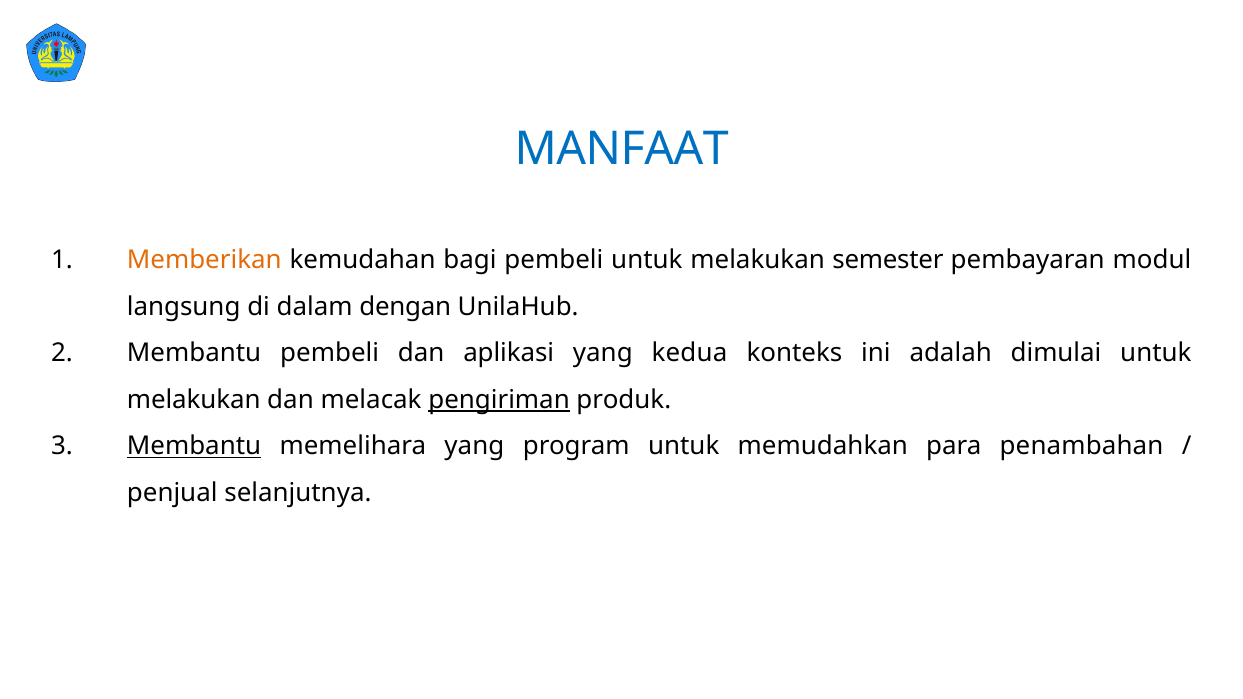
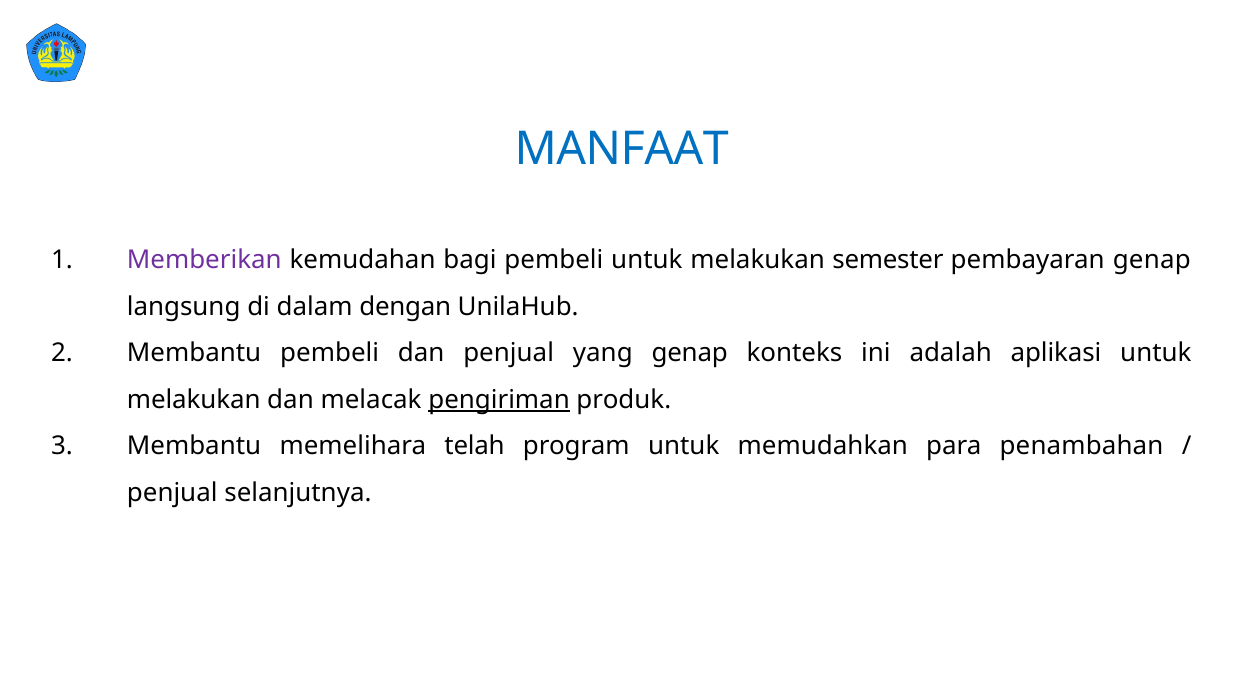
Memberikan colour: orange -> purple (204, 260)
pembayaran modul: modul -> genap (1152, 260)
dan aplikasi: aplikasi -> penjual (509, 353)
yang kedua: kedua -> genap (690, 353)
dimulai: dimulai -> aplikasi (1056, 353)
Membantu underline: present -> none (194, 446)
memelihara yang: yang -> telah (475, 446)
